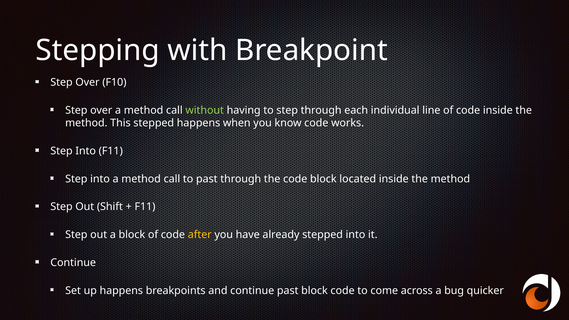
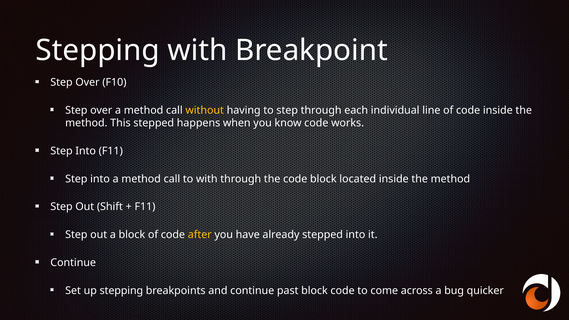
without colour: light green -> yellow (205, 110)
to past: past -> with (207, 179)
up happens: happens -> stepping (121, 291)
